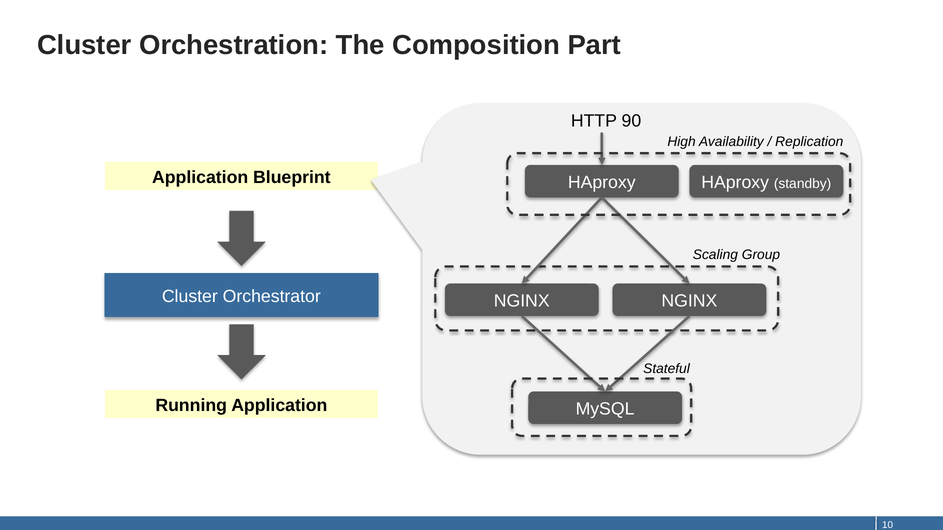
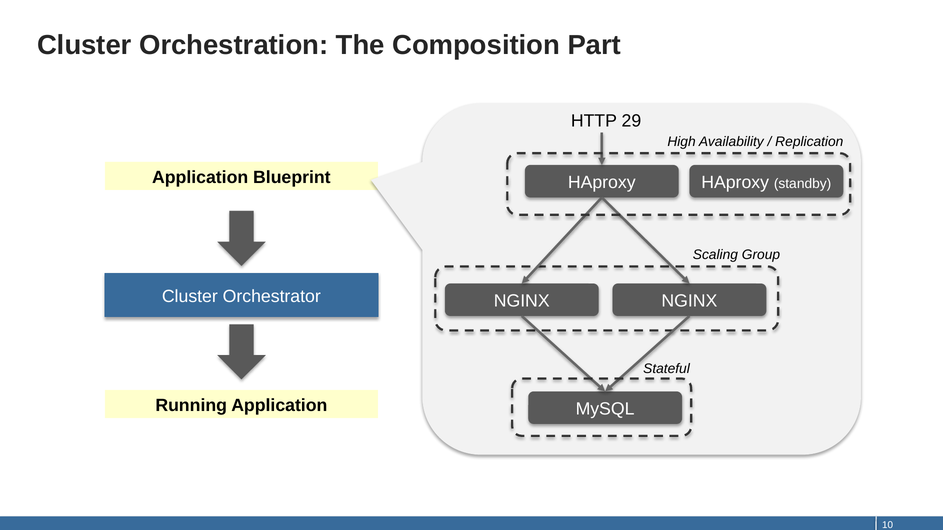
90: 90 -> 29 (631, 121)
